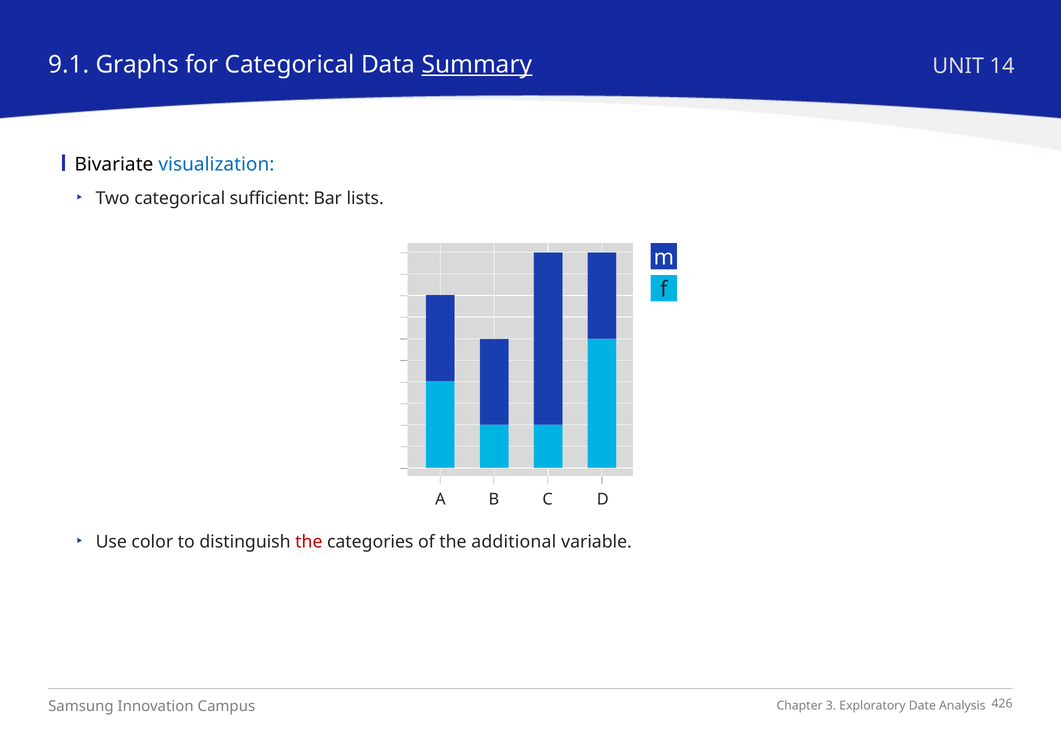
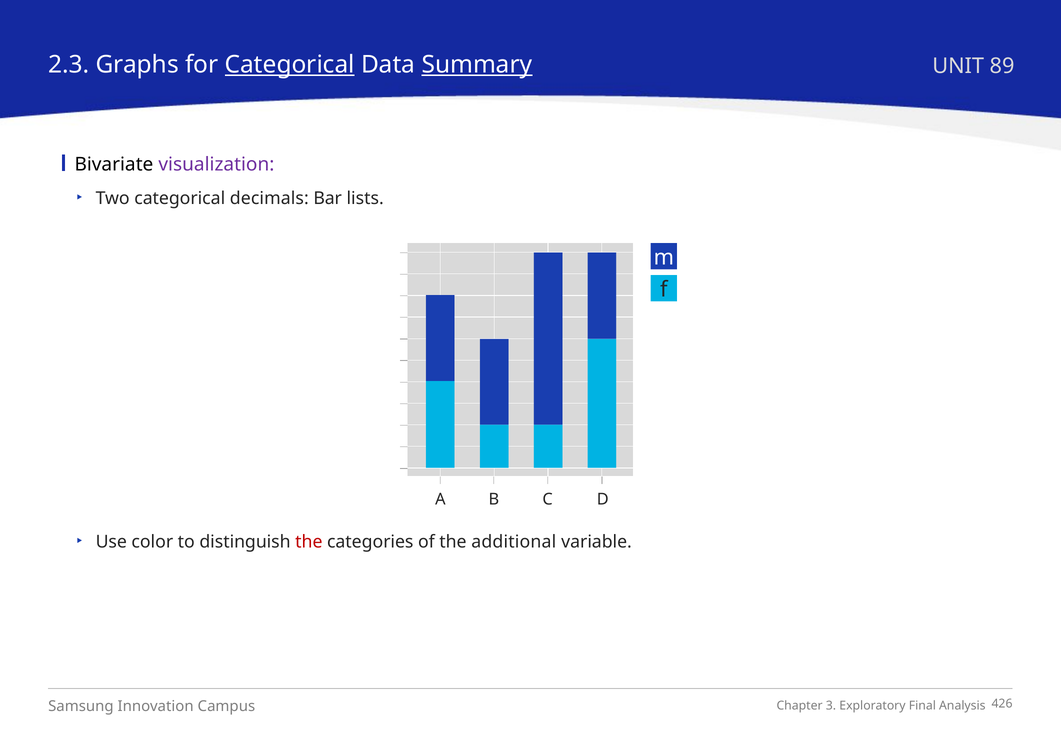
9.1: 9.1 -> 2.3 (69, 65)
Categorical underline: none -> present (290, 65)
14: 14 -> 89 (1002, 66)
visualization colour: blue -> purple (216, 164)
sufficient: sufficient -> decimals (269, 198)
Date: Date -> Final (922, 705)
